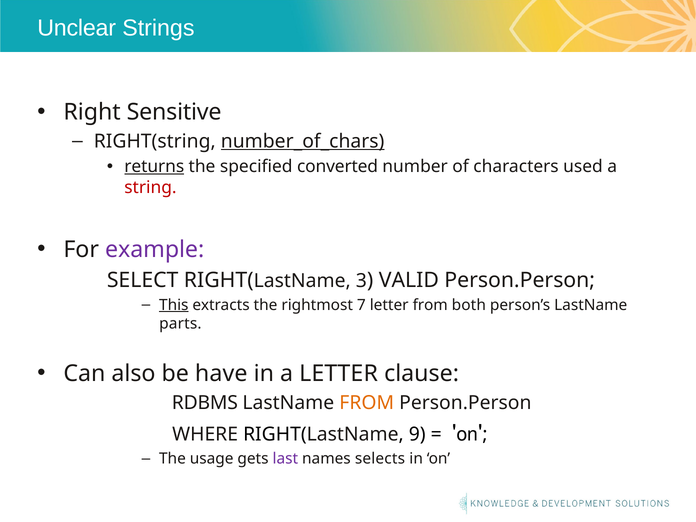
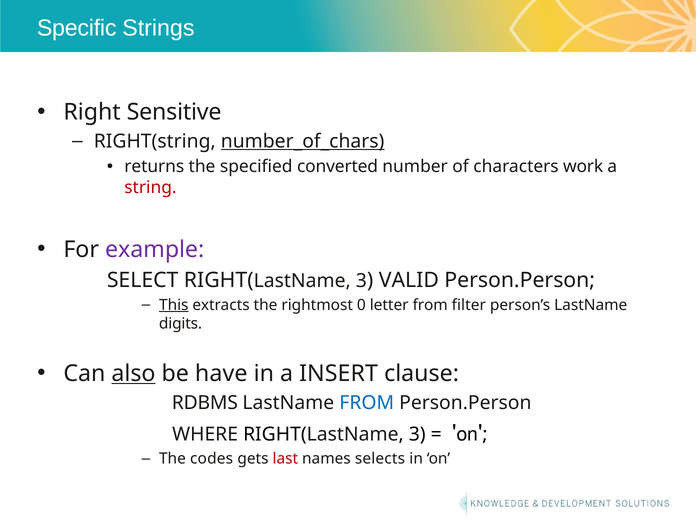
Unclear: Unclear -> Specific (77, 28)
returns underline: present -> none (154, 167)
used: used -> work (583, 167)
7: 7 -> 0 (361, 305)
both: both -> filter (469, 305)
parts: parts -> digits (181, 324)
also underline: none -> present (133, 374)
a LETTER: LETTER -> INSERT (339, 374)
FROM colour: orange -> blue (367, 403)
WHERE RIGHT(LastName 9: 9 -> 3 (417, 434)
usage: usage -> codes (212, 459)
last colour: purple -> red (285, 459)
